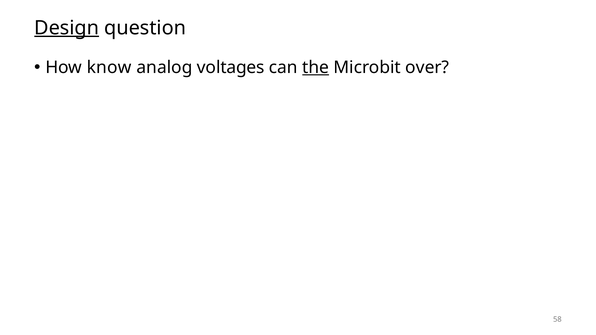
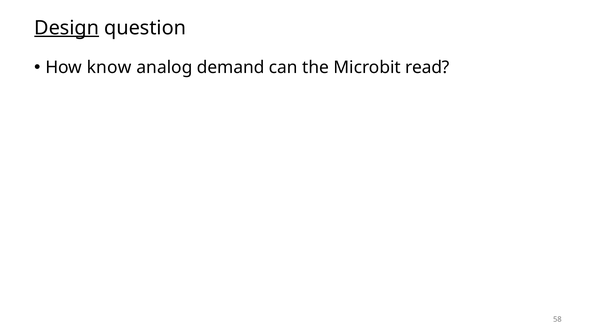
voltages: voltages -> demand (231, 67)
the underline: present -> none (316, 67)
over: over -> read (427, 67)
